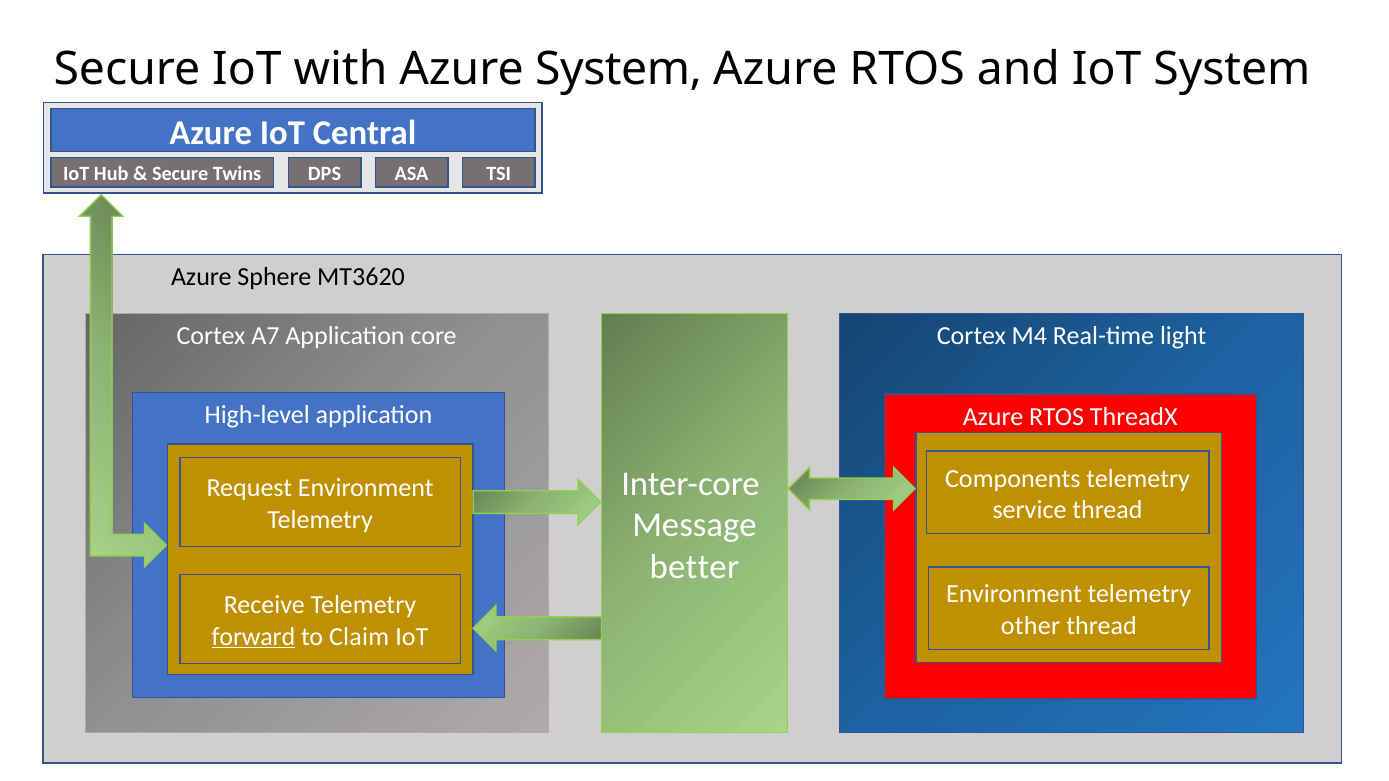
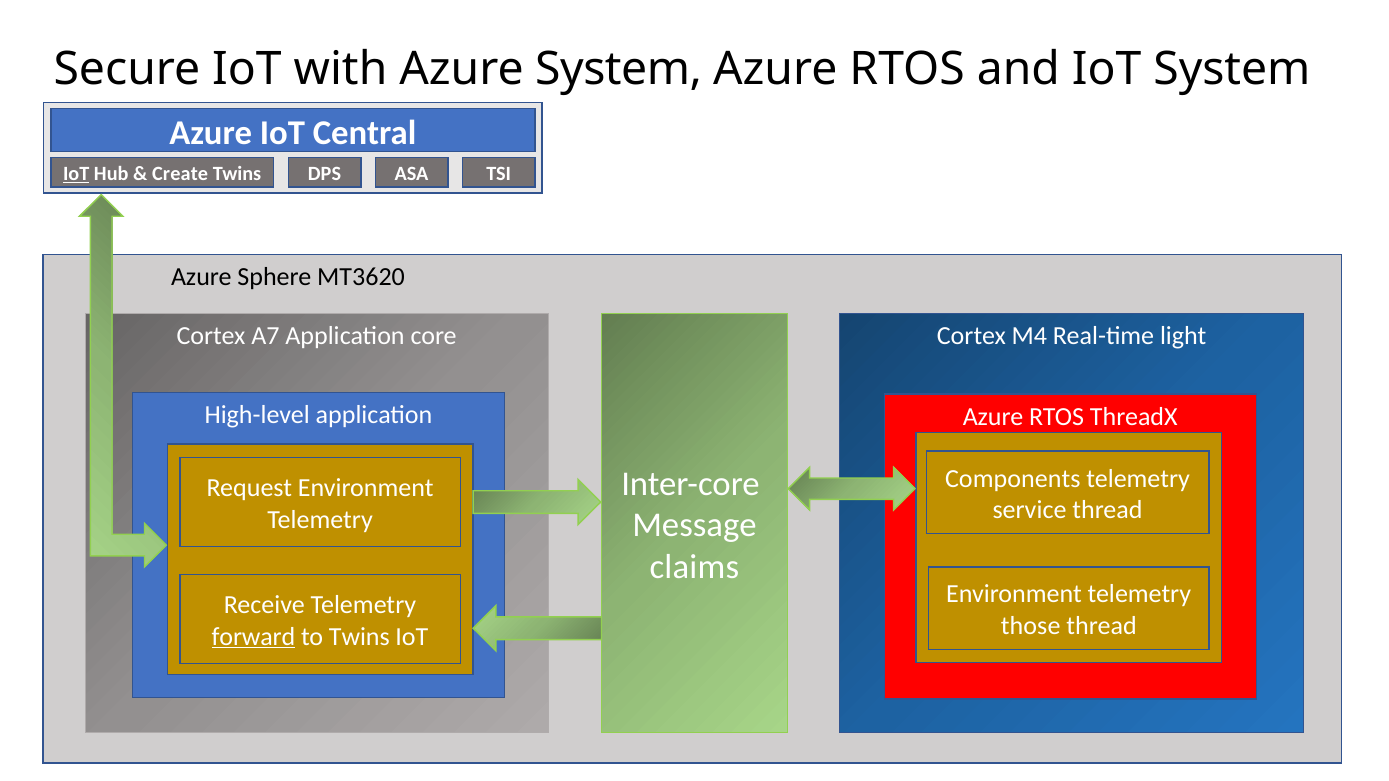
IoT underline: none -> present (76, 174)
Secure: Secure -> Create (180, 174)
better: better -> claims (694, 567)
other: other -> those (1031, 626)
to Claim: Claim -> Twins (359, 637)
